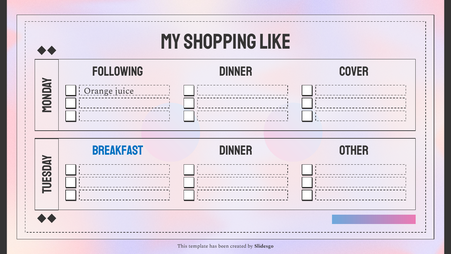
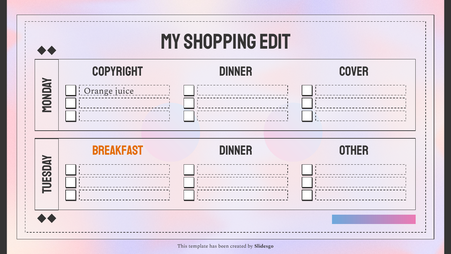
like: like -> edit (275, 42)
following: following -> copyright (118, 71)
breakfast colour: blue -> orange (118, 150)
